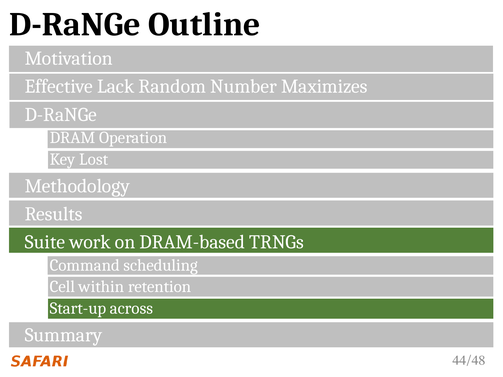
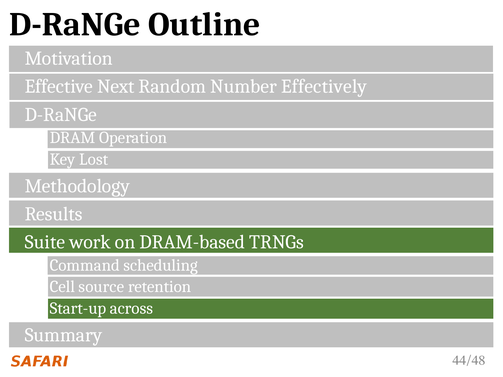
Lack: Lack -> Next (116, 87)
Maximizes: Maximizes -> Effectively (324, 87)
within: within -> source (101, 287)
